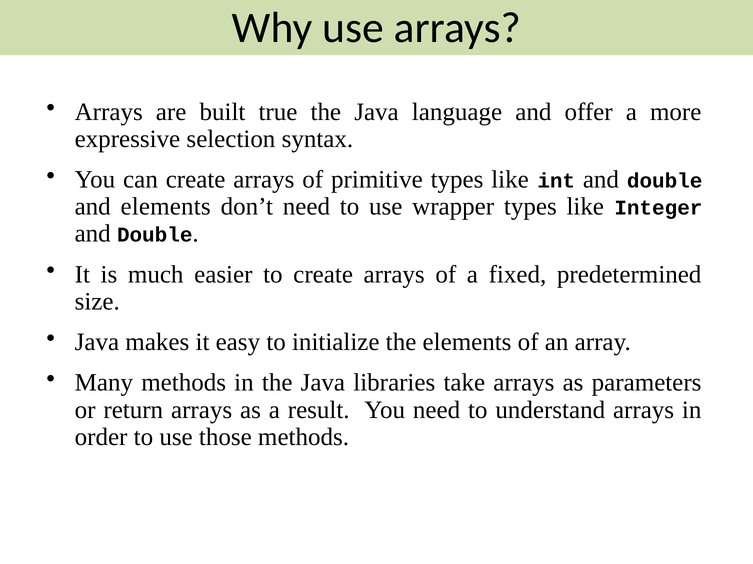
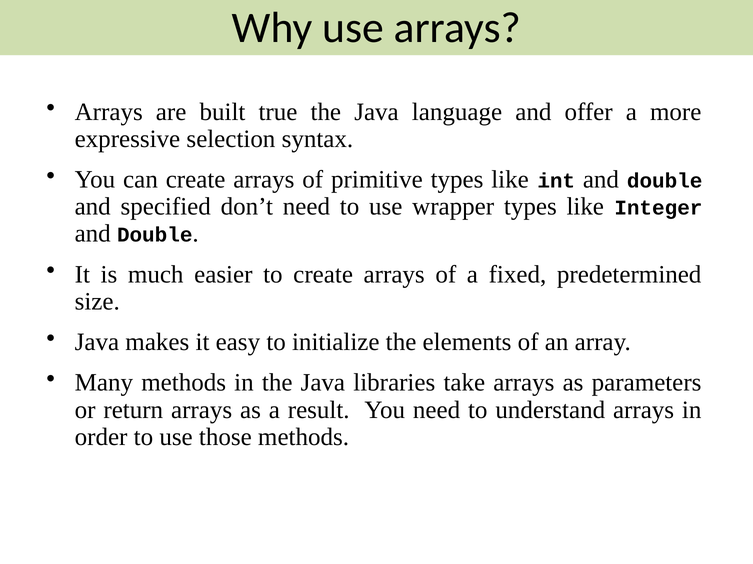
and elements: elements -> specified (166, 207)
